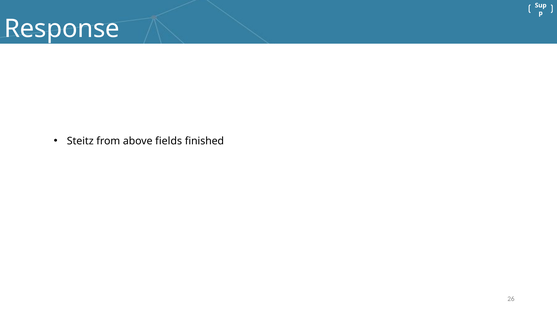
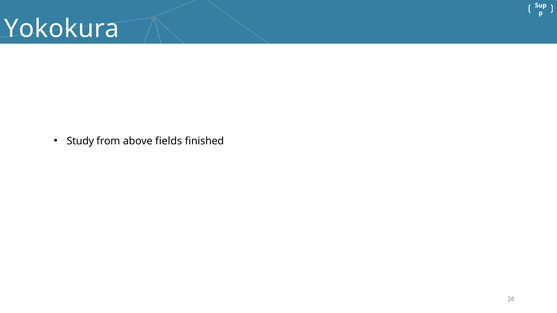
Response: Response -> Yokokura (62, 29)
Steitz: Steitz -> Study (80, 141)
